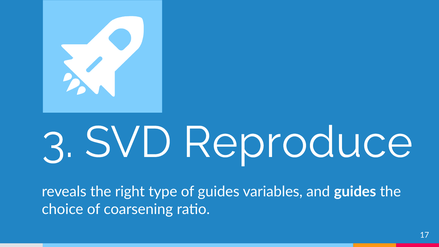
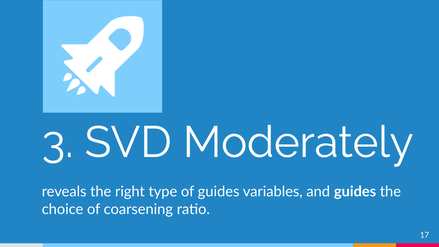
Reproduce: Reproduce -> Moderately (298, 142)
